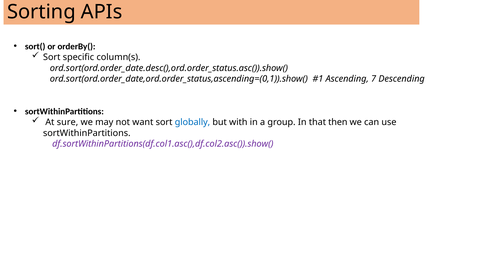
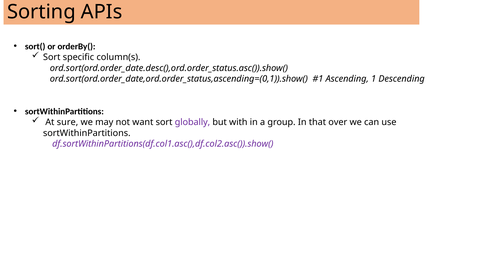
7: 7 -> 1 (374, 79)
globally colour: blue -> purple (192, 122)
then: then -> over (338, 122)
